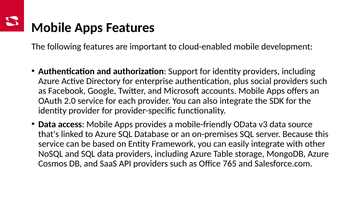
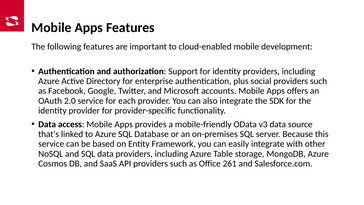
765: 765 -> 261 (230, 163)
